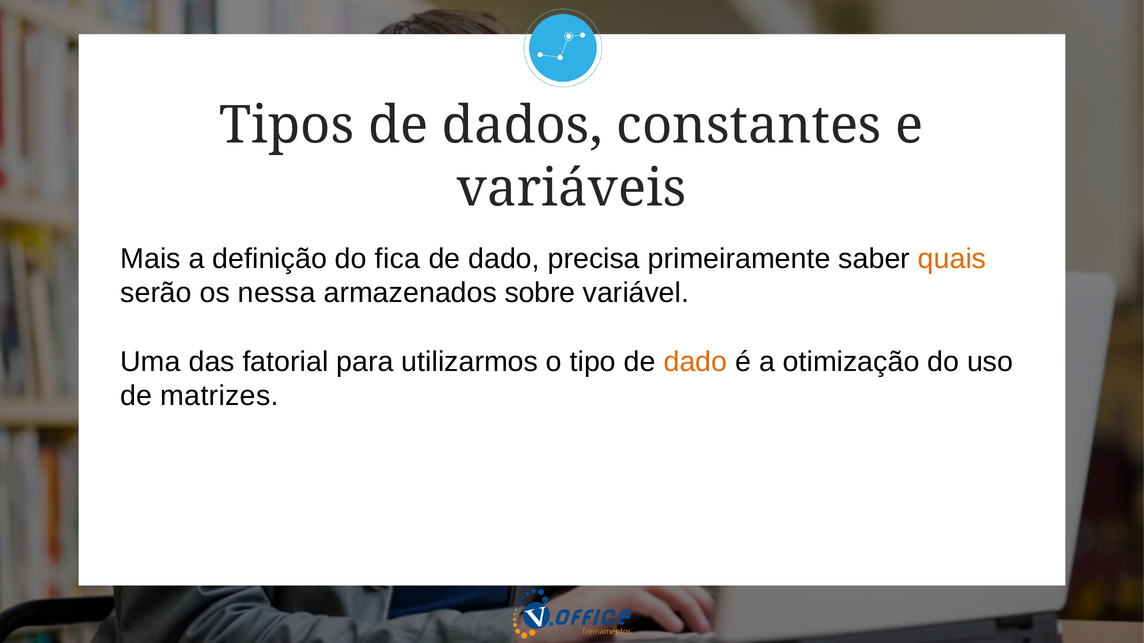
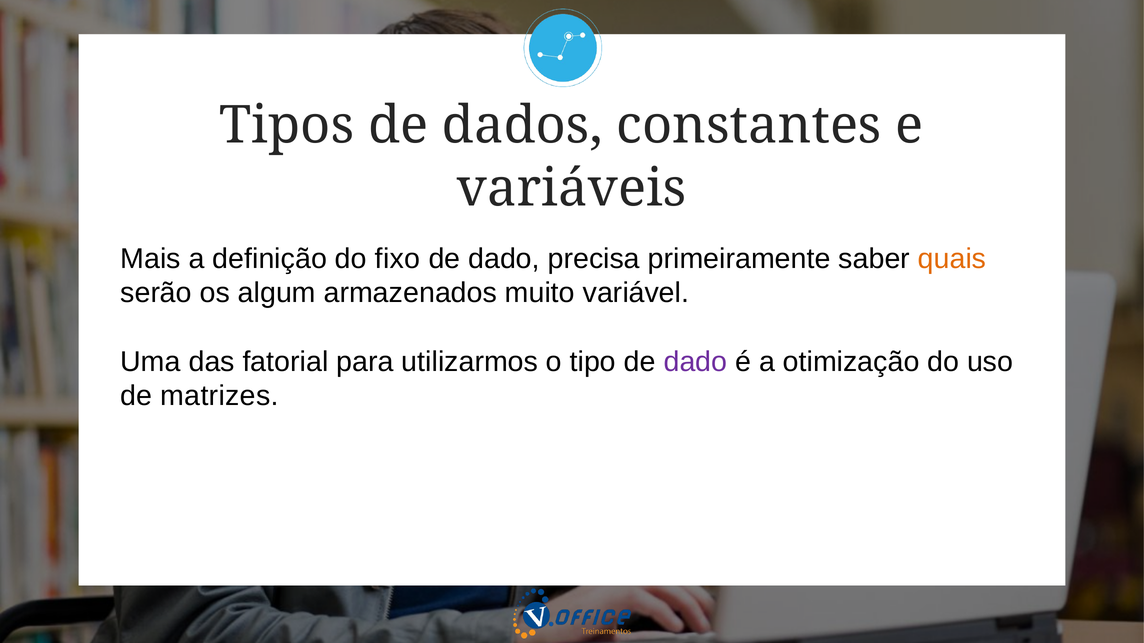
fica: fica -> fixo (397, 259)
nessa: nessa -> algum (277, 293)
sobre: sobre -> muito (540, 293)
dado colour: orange -> purple (695, 362)
